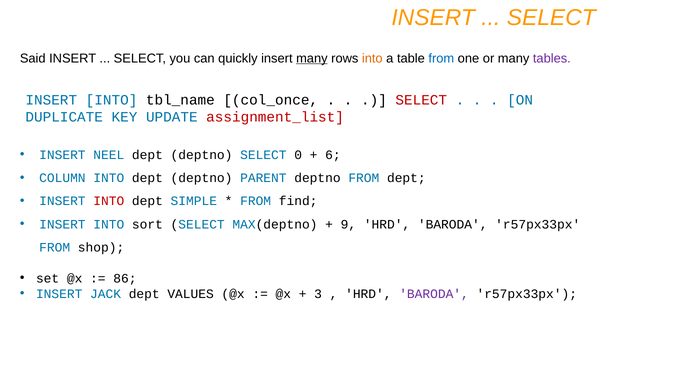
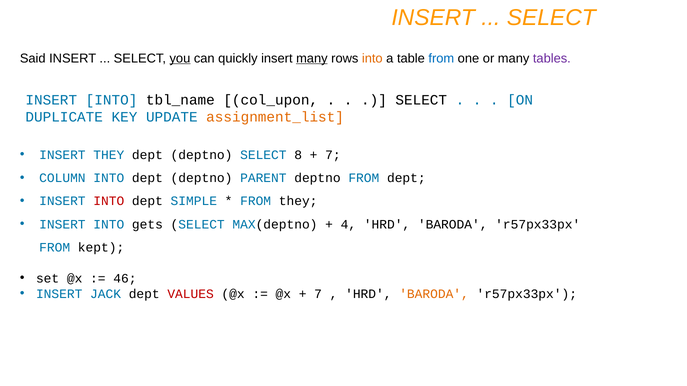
you underline: none -> present (180, 58)
col_once: col_once -> col_upon (271, 100)
SELECT colour: red -> black (421, 100)
assignment_list colour: red -> orange (275, 117)
INSERT NEEL: NEEL -> THEY (109, 155)
0: 0 -> 8 (298, 155)
6: 6 -> 7 (333, 155)
FROM find: find -> they (298, 201)
sort: sort -> gets (147, 225)
9: 9 -> 4 (348, 225)
shop: shop -> kept (101, 248)
86: 86 -> 46 (125, 279)
VALUES colour: black -> red (191, 294)
3: 3 -> 7 (318, 294)
BARODA colour: purple -> orange (434, 294)
